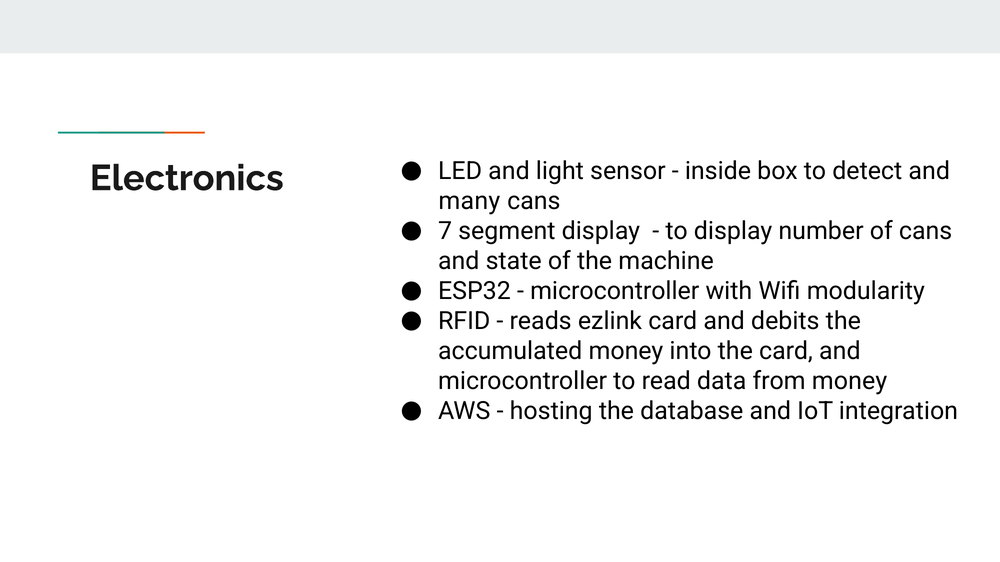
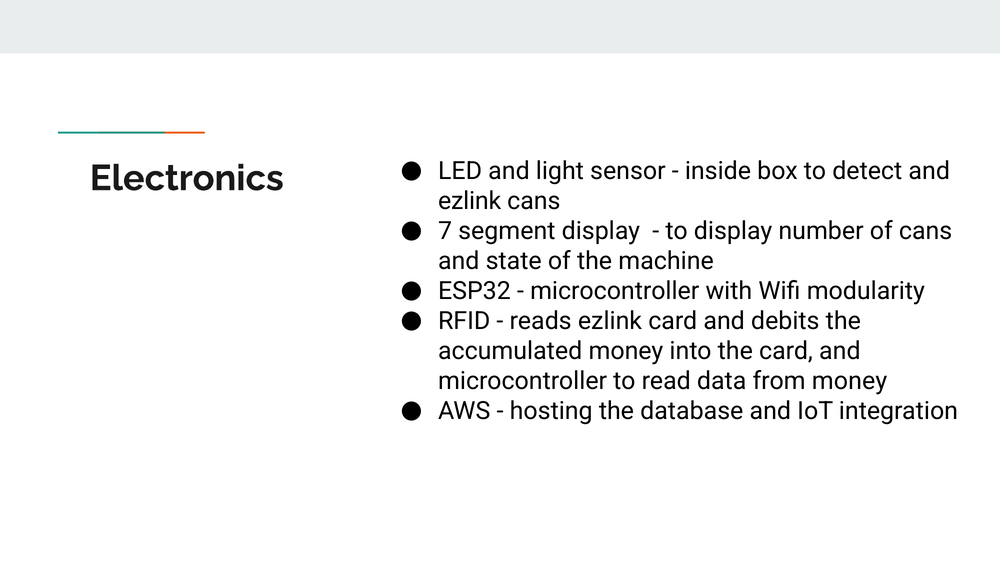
many: many -> ezlink (470, 201)
